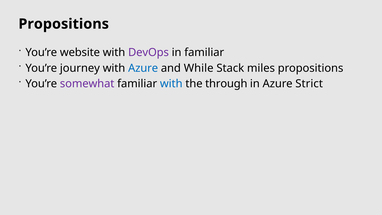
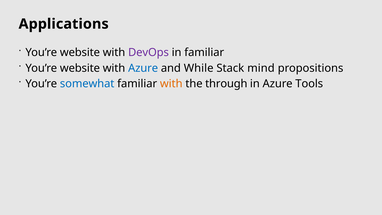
Propositions: Propositions -> Applications (64, 24)
journey: journey -> website (80, 68)
miles: miles -> mind (261, 68)
somewhat colour: purple -> blue (87, 84)
with colour: blue -> orange (171, 84)
Strict: Strict -> Tools (309, 84)
